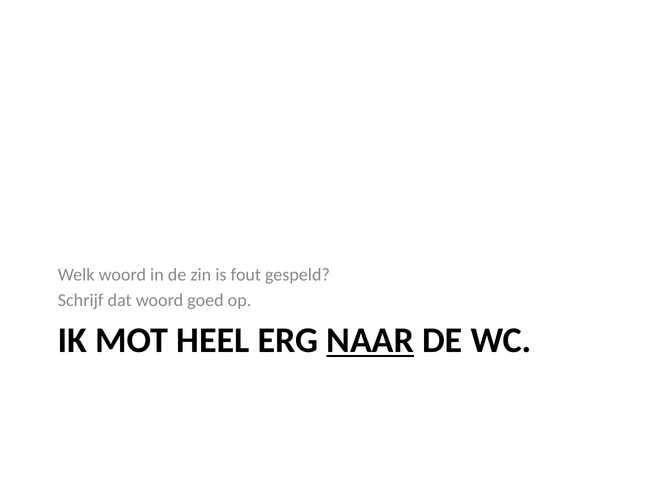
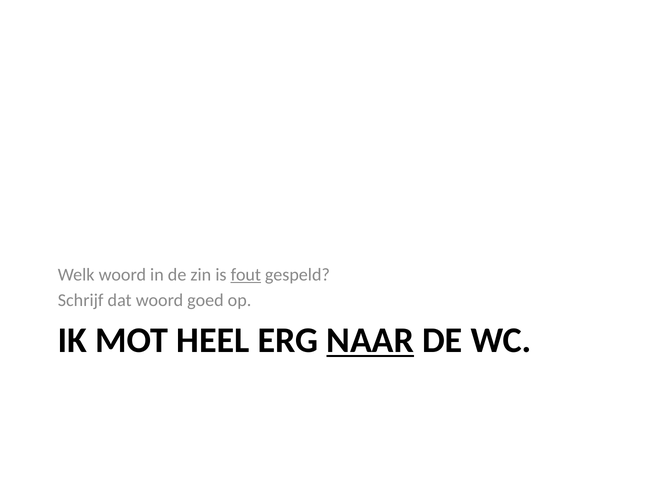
fout underline: none -> present (246, 275)
